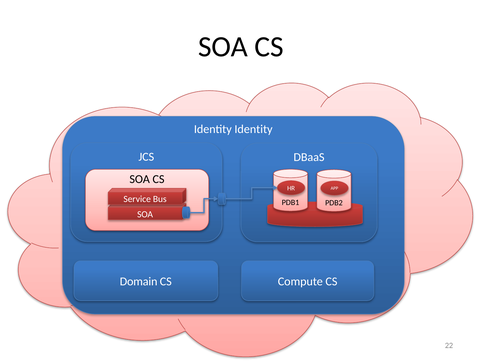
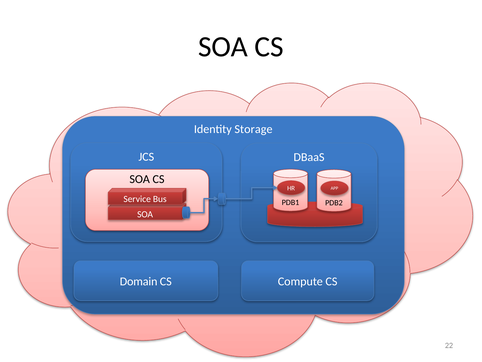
Identity Identity: Identity -> Storage (253, 129)
